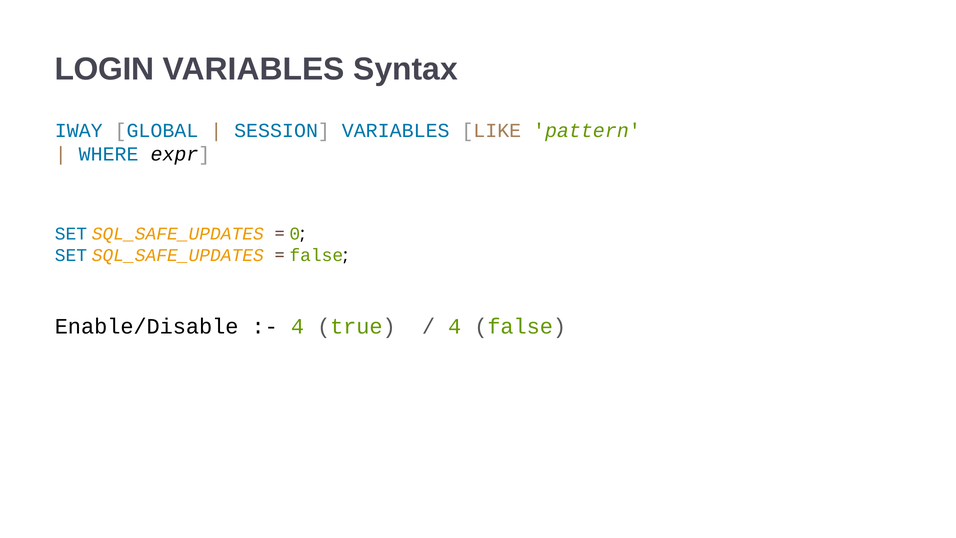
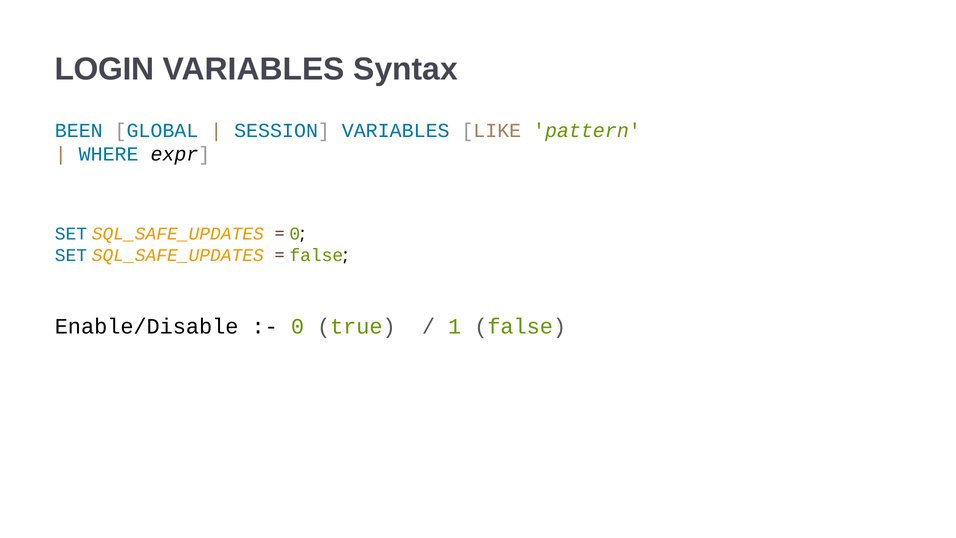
IWAY: IWAY -> BEEN (79, 130)
4: 4 -> 0 (298, 326)
4: 4 -> 1 (455, 326)
